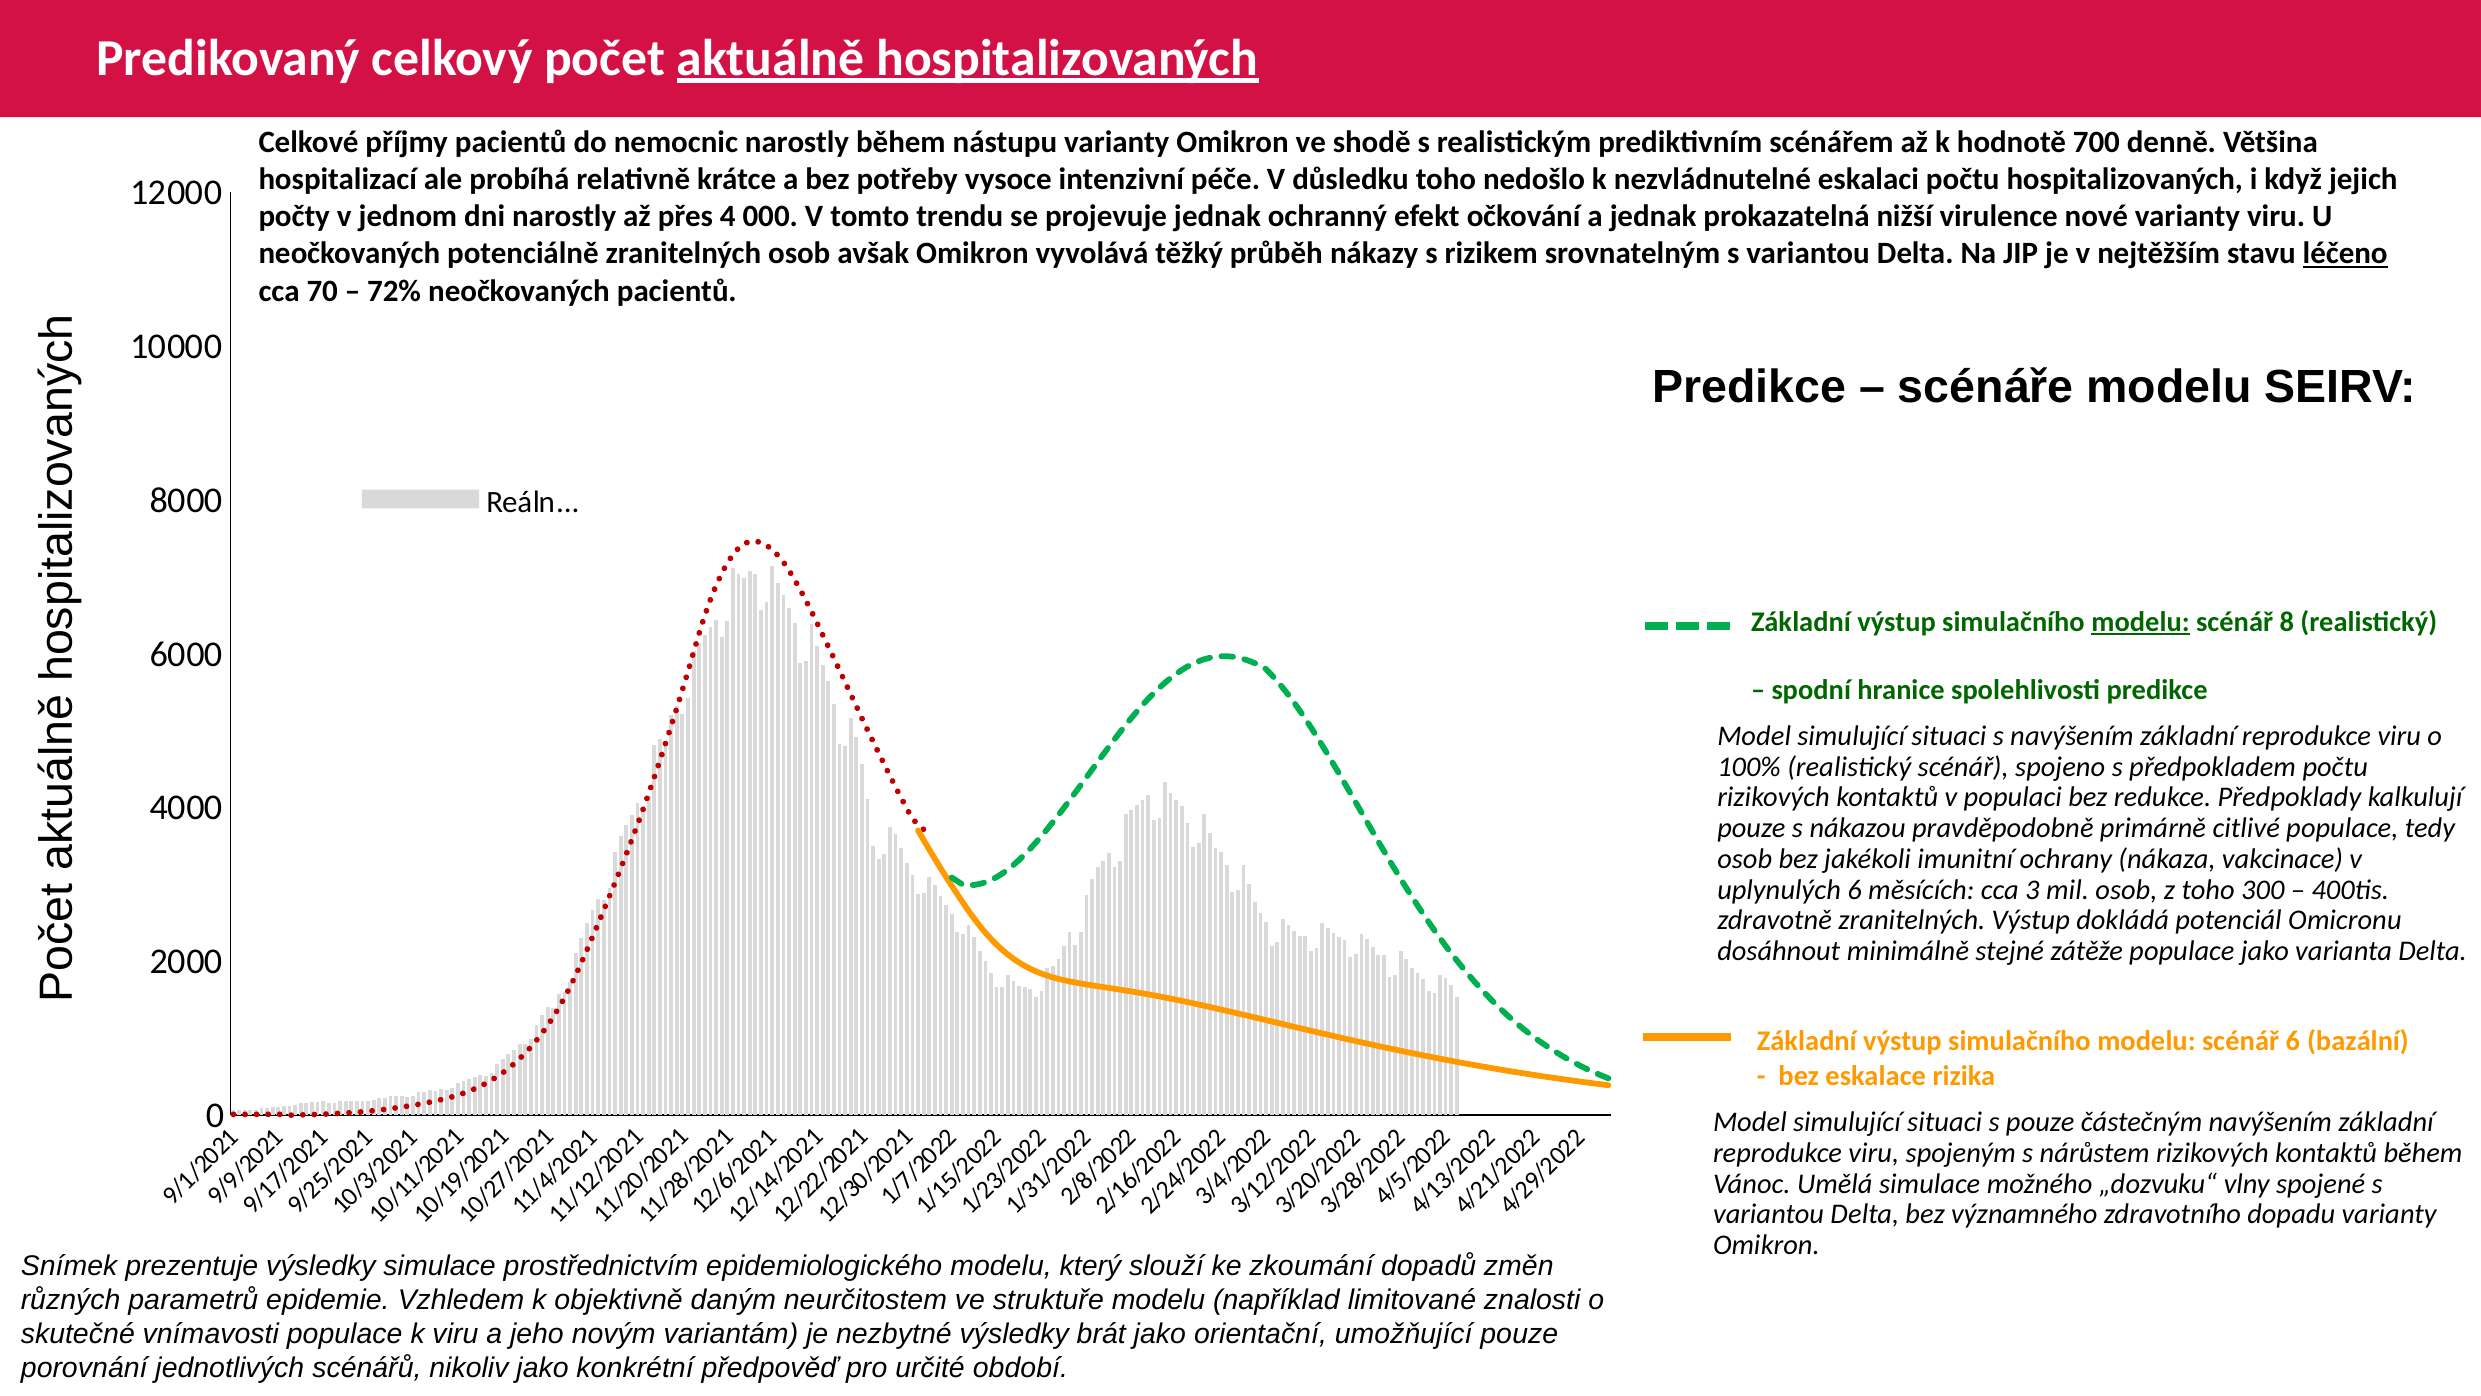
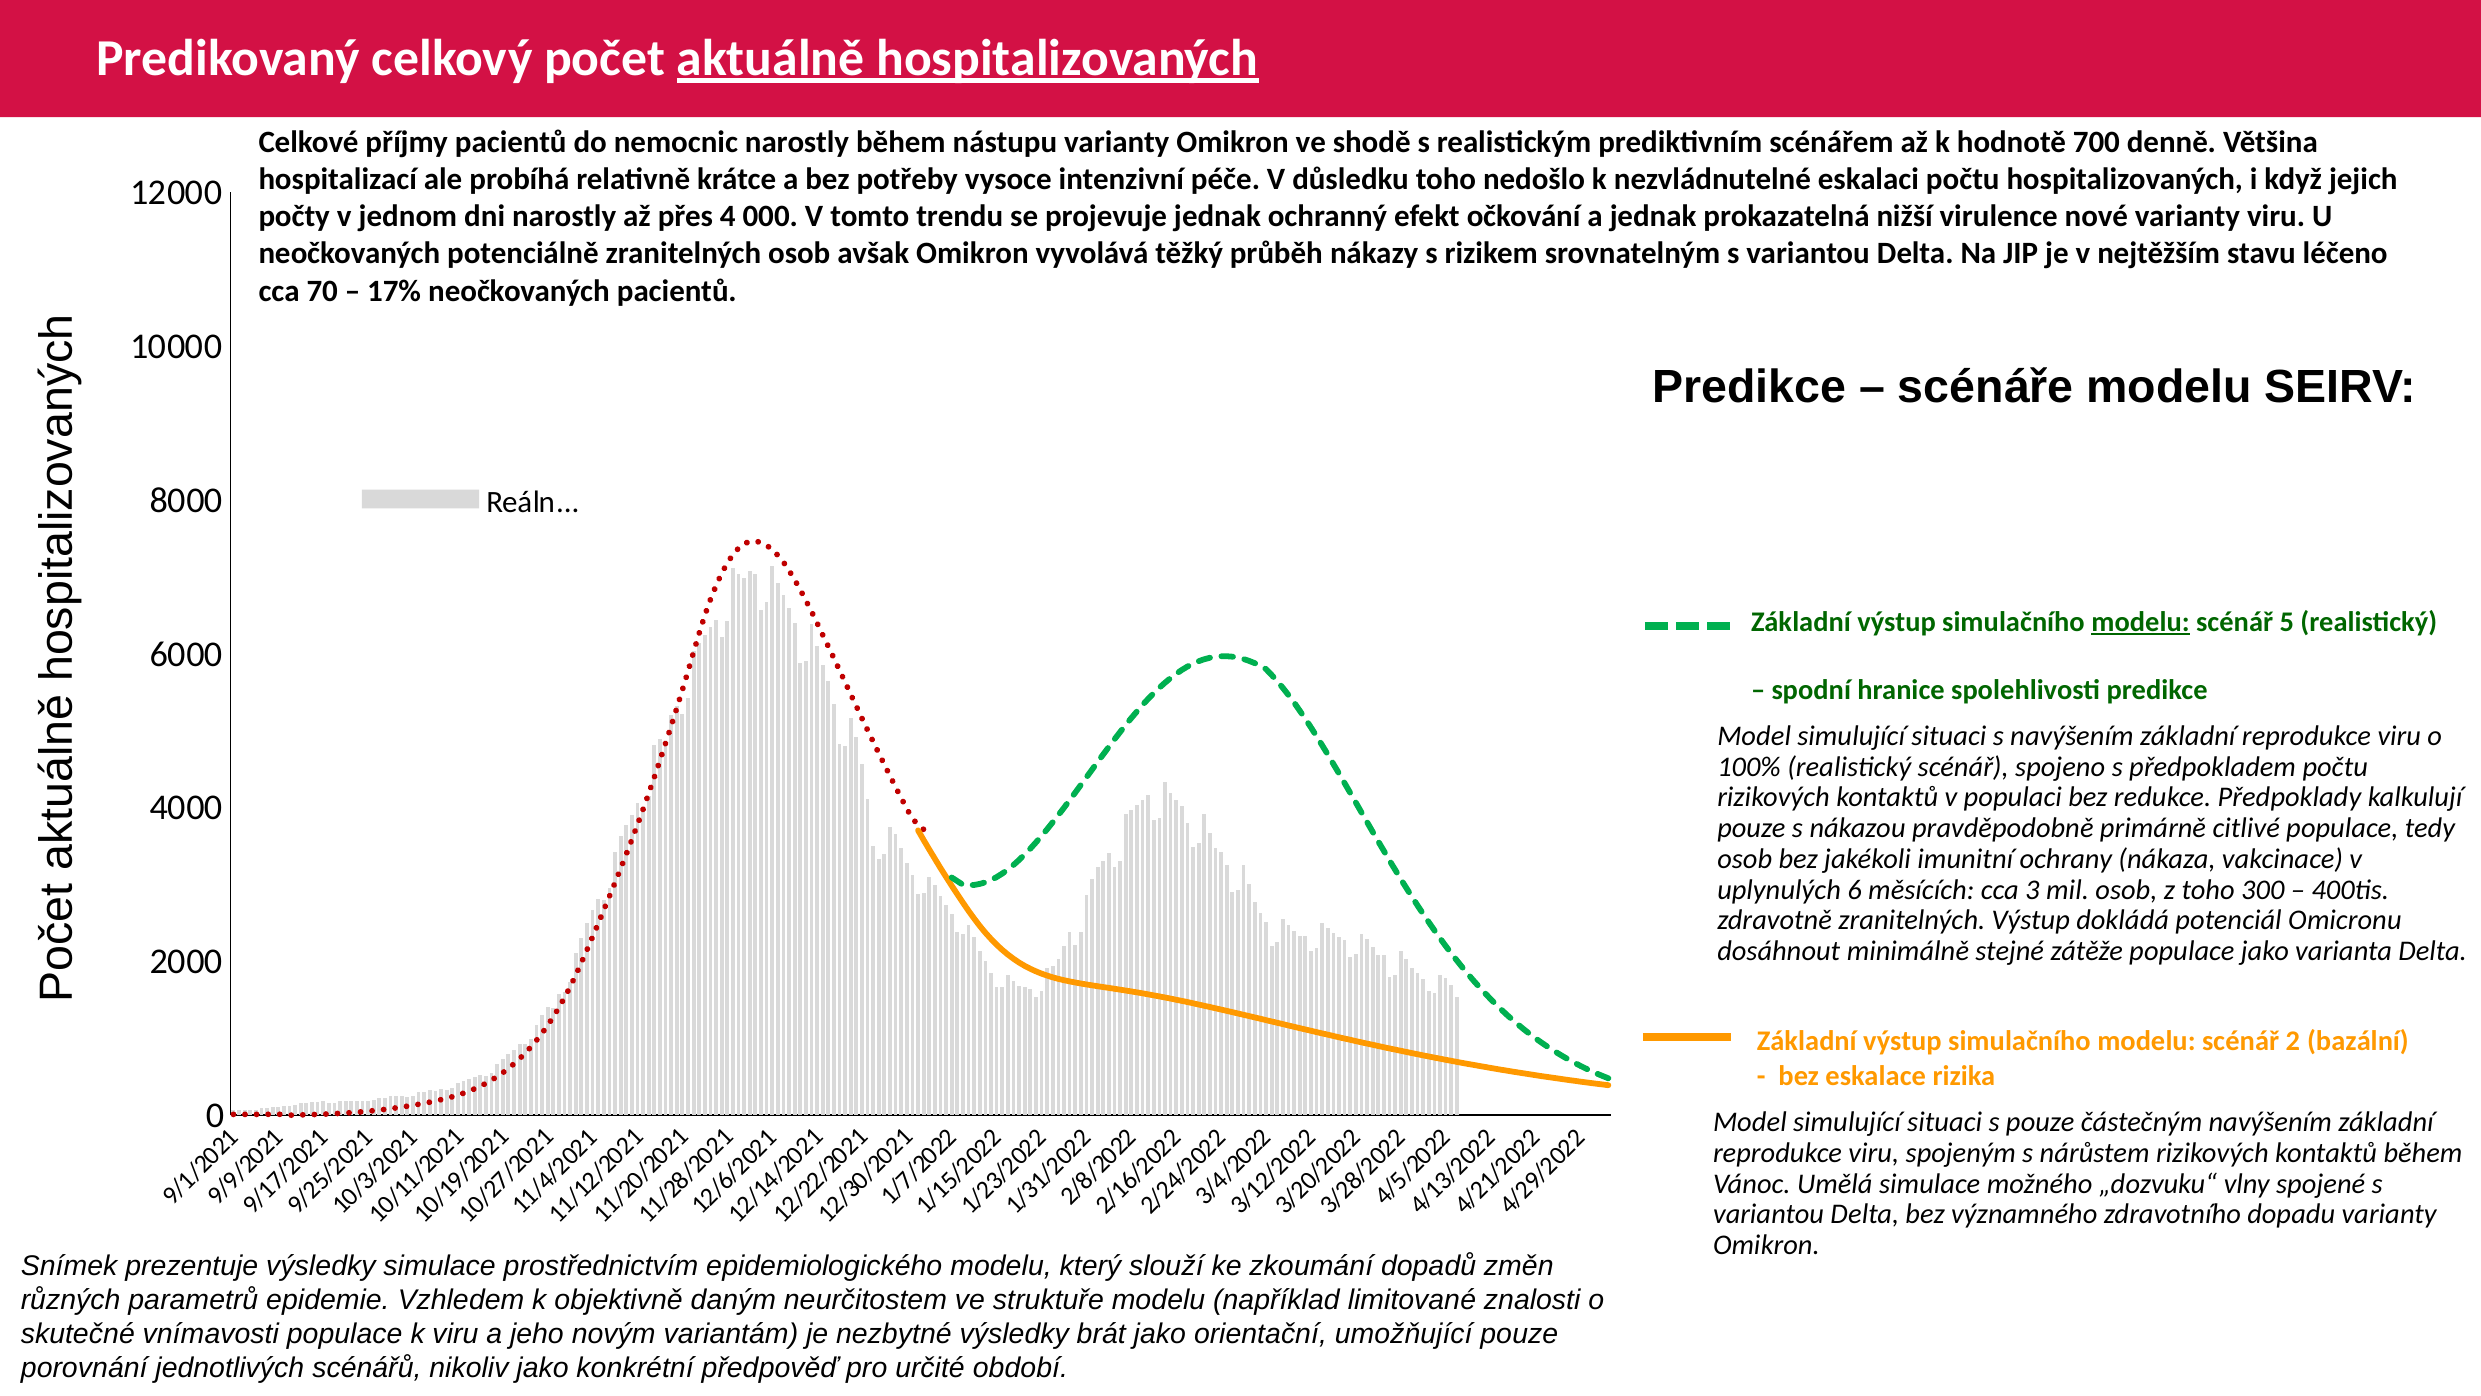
léčeno underline: present -> none (2345, 254)
72%: 72% -> 17% (394, 291)
scénář 8: 8 -> 5 (2287, 621)
scénář 6: 6 -> 2 (2293, 1041)
